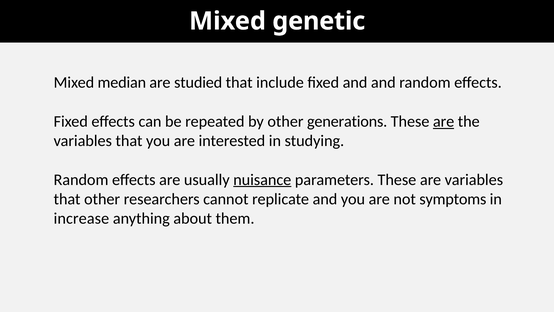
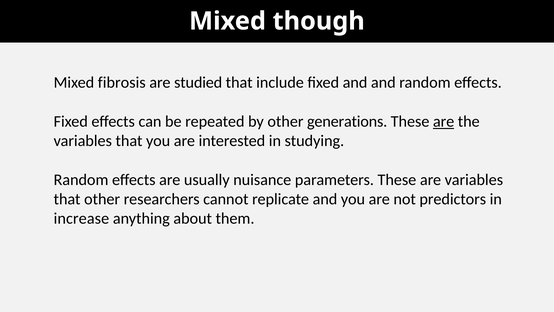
genetic: genetic -> though (319, 21)
median: median -> fibrosis (122, 82)
nuisance underline: present -> none (262, 179)
symptoms: symptoms -> predictors (453, 199)
